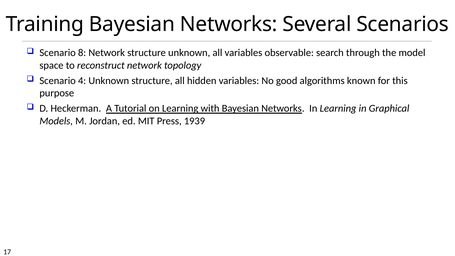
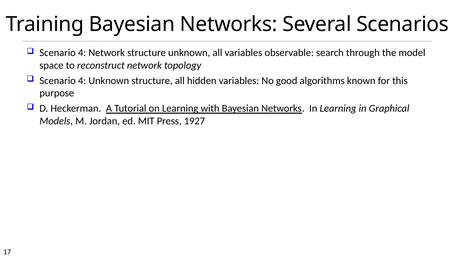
8: 8 -> 4 (82, 53)
1939: 1939 -> 1927 (194, 121)
